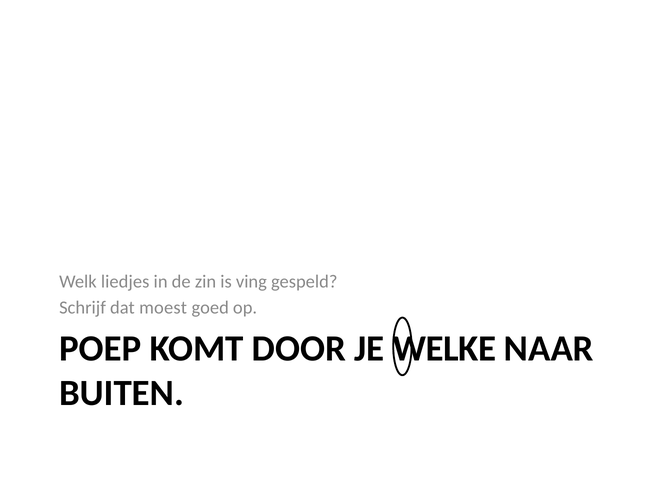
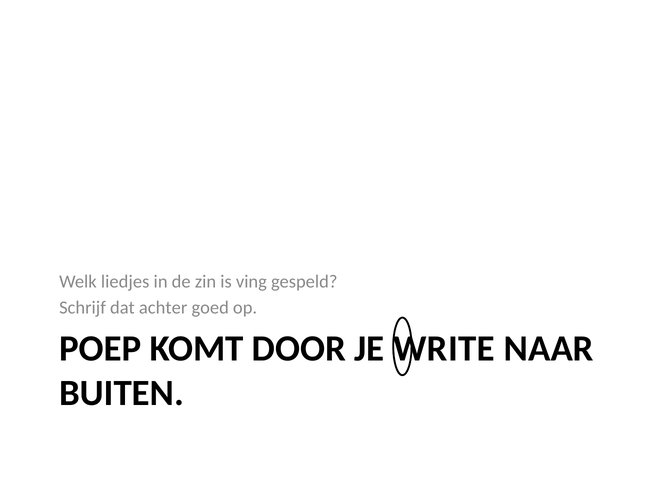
moest: moest -> achter (163, 307)
WELKE: WELKE -> WRITE (444, 349)
